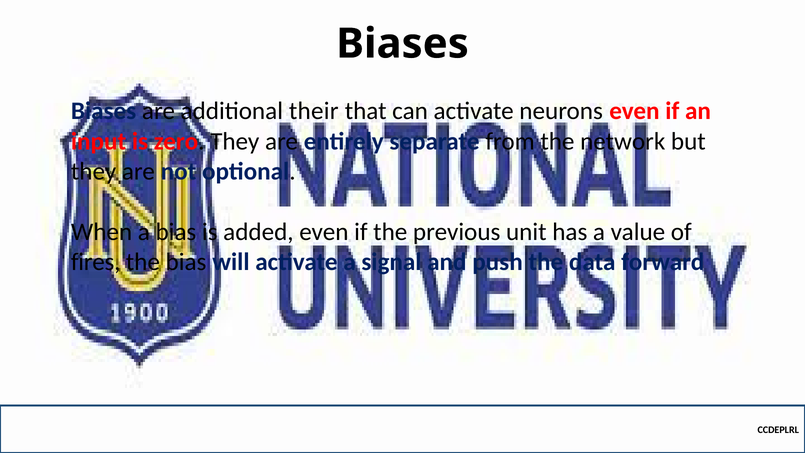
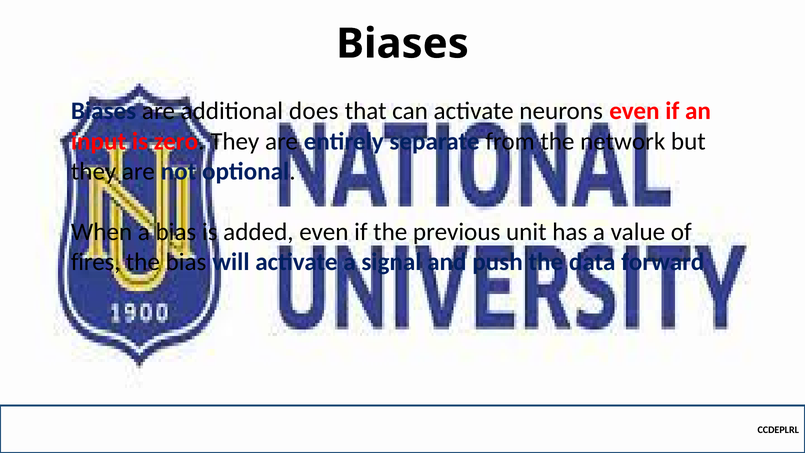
their: their -> does (314, 111)
